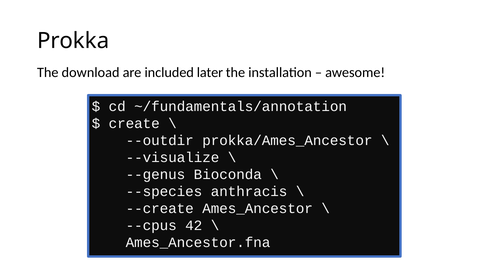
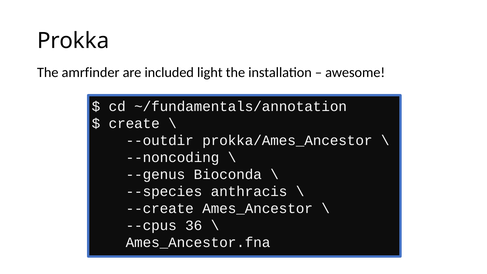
download: download -> amrfinder (91, 72)
later: later -> light (210, 72)
--visualize: --visualize -> --noncoding (173, 157)
42: 42 -> 36 (194, 226)
